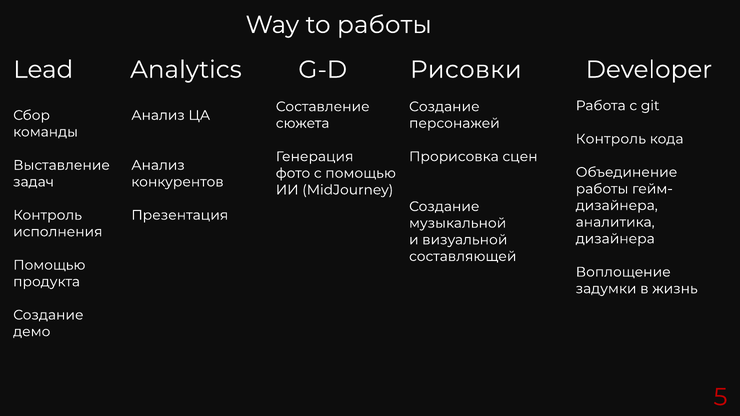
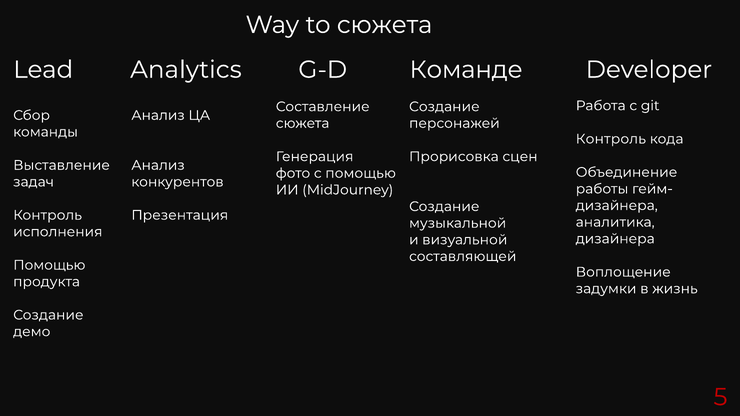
to работы: работы -> сюжета (385, 25)
Рисовки: Рисовки -> Команде (466, 70)
